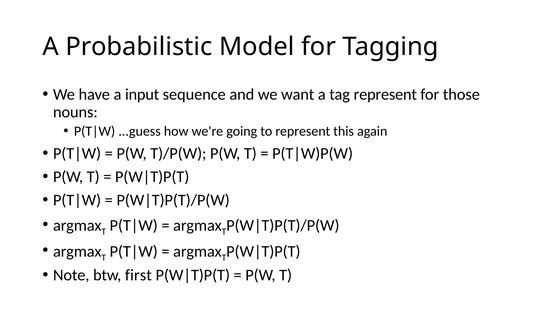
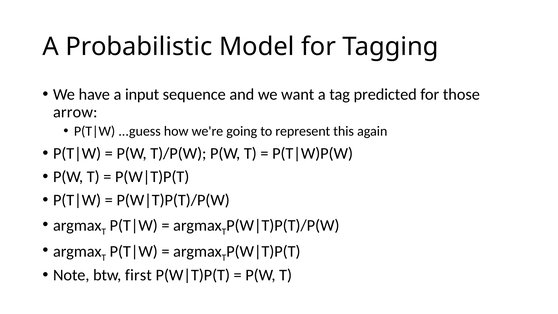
tag represent: represent -> predicted (385, 94)
nouns: nouns -> arrow (75, 112)
